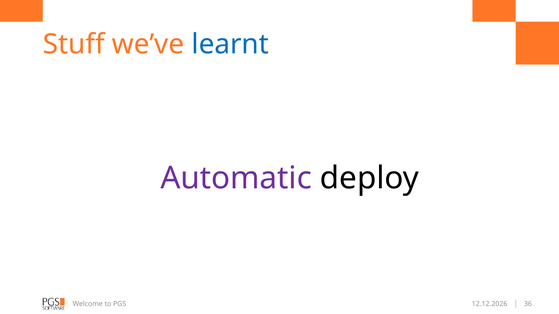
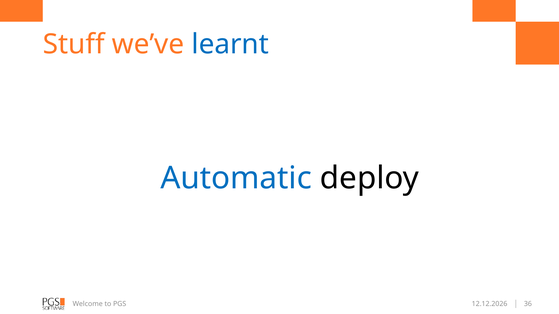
Automatic colour: purple -> blue (236, 178)
